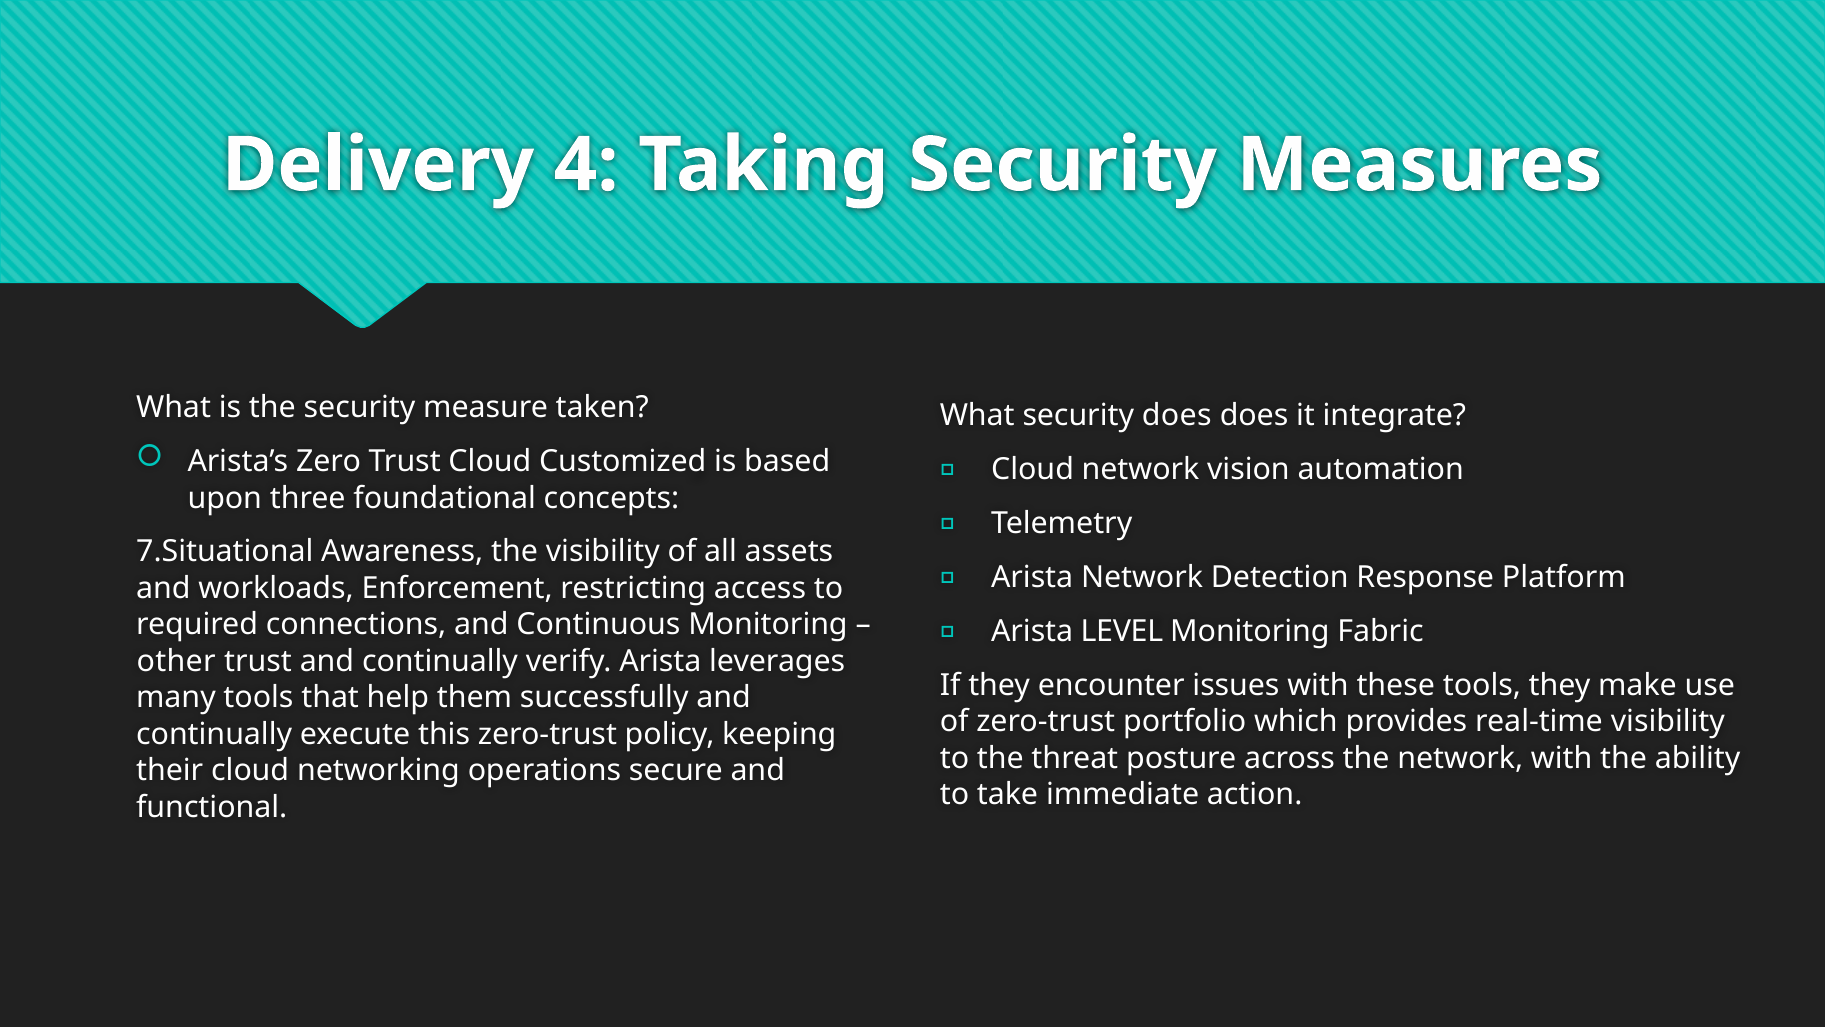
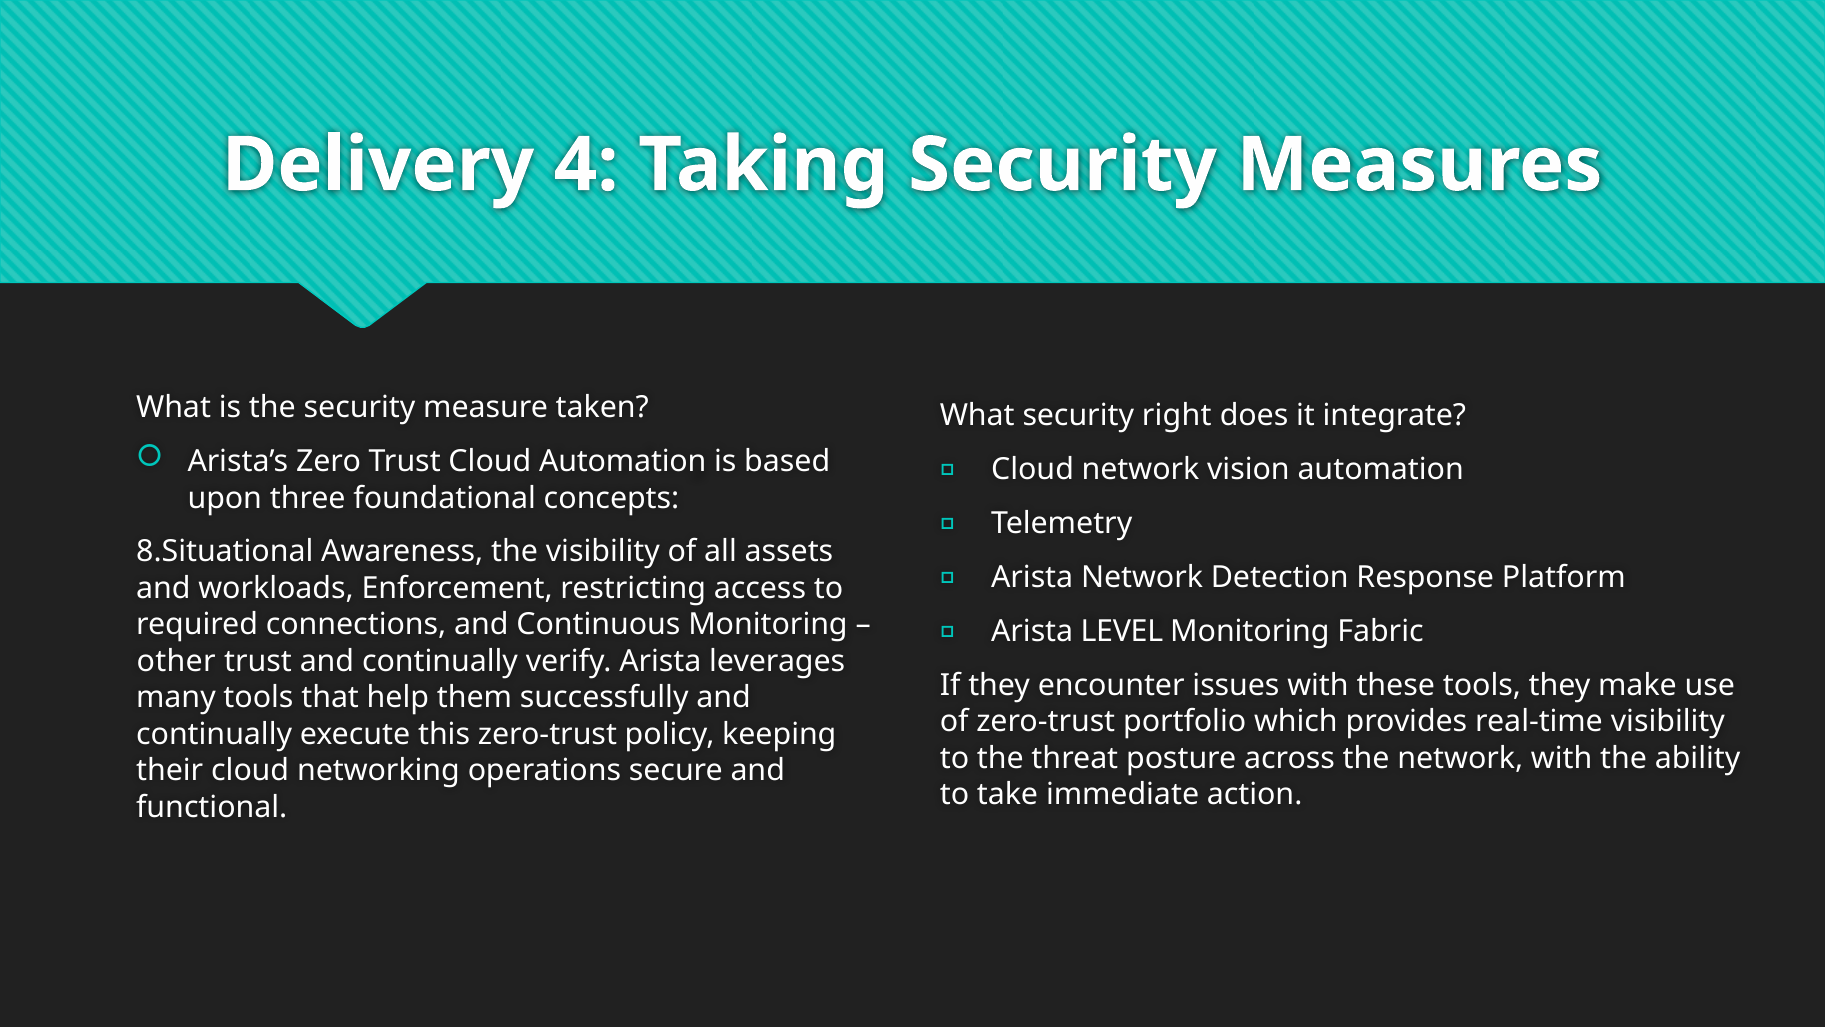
security does: does -> right (1177, 415)
Cloud Customized: Customized -> Automation (623, 461)
7.Situational: 7.Situational -> 8.Situational (225, 552)
